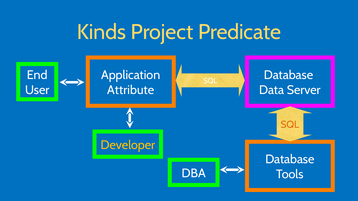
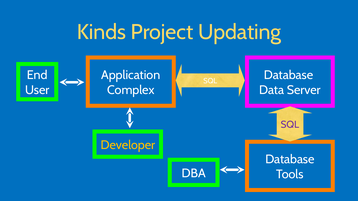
Predicate: Predicate -> Updating (240, 32)
Attribute: Attribute -> Complex (131, 90)
SQL colour: orange -> purple (290, 125)
